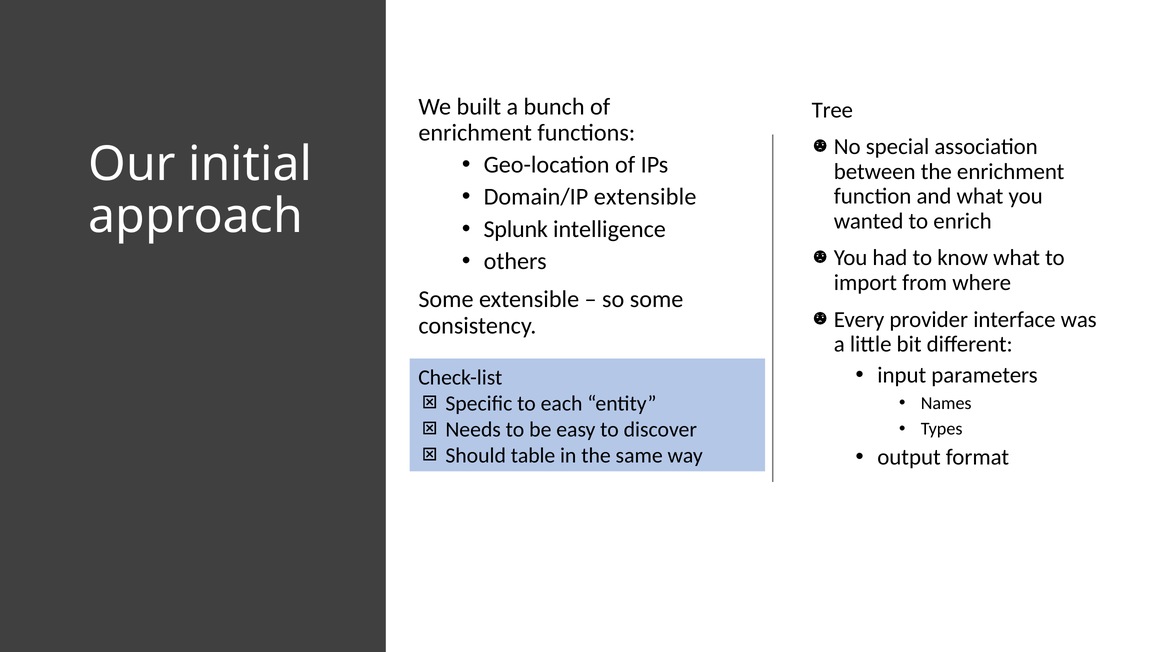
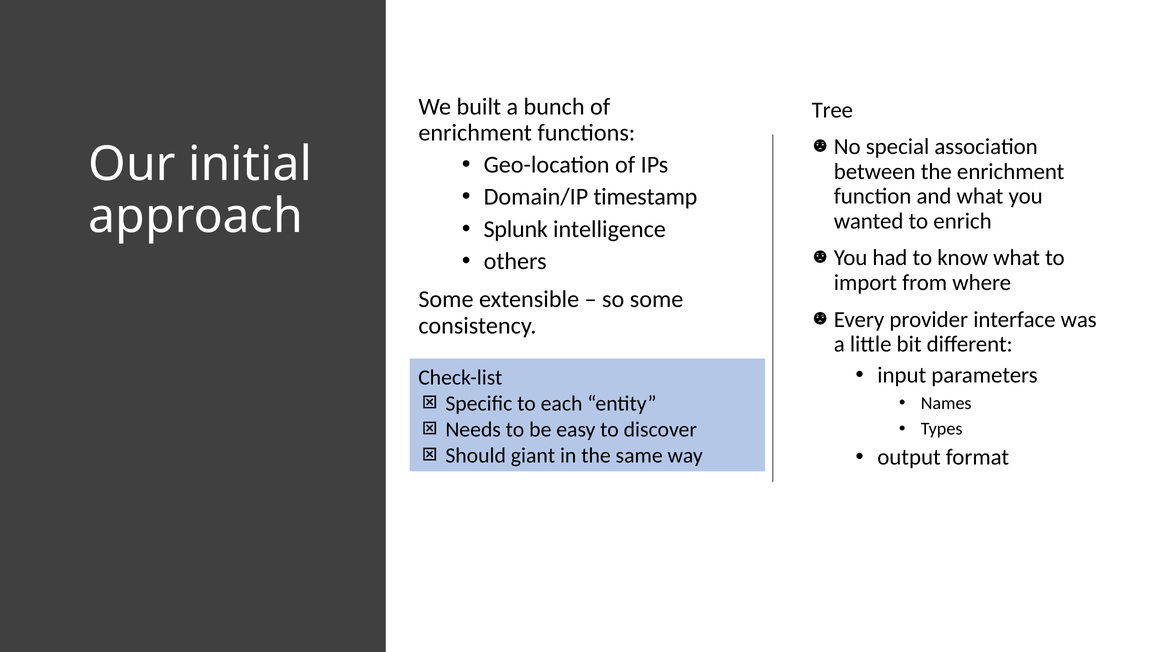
Domain/IP extensible: extensible -> timestamp (645, 197)
table: table -> giant (533, 456)
